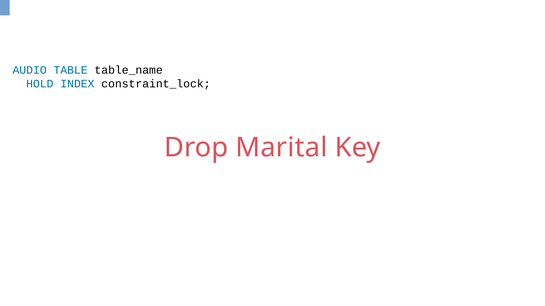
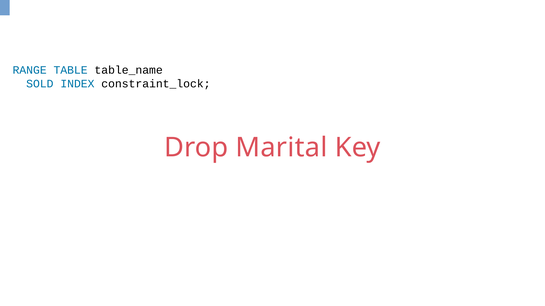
AUDIO: AUDIO -> RANGE (30, 70)
HOLD: HOLD -> SOLD (40, 84)
